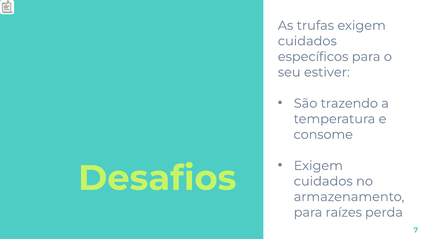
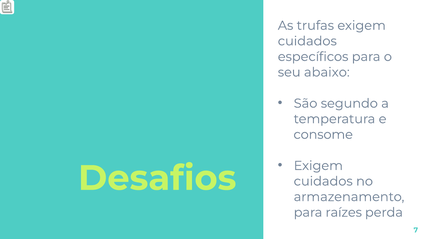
estiver: estiver -> abaixo (327, 72)
trazendo: trazendo -> segundo (349, 103)
